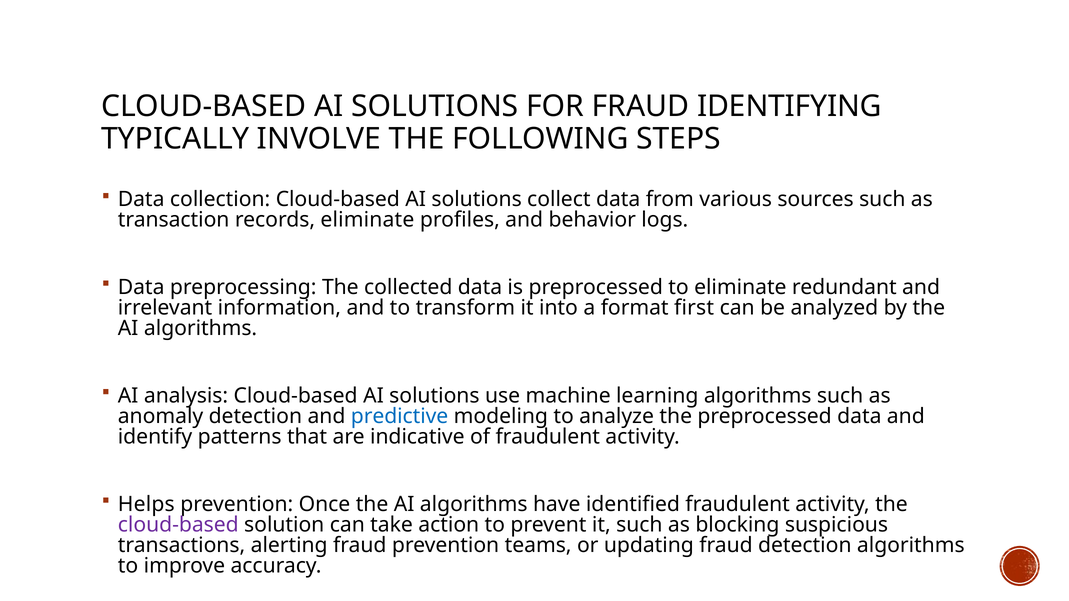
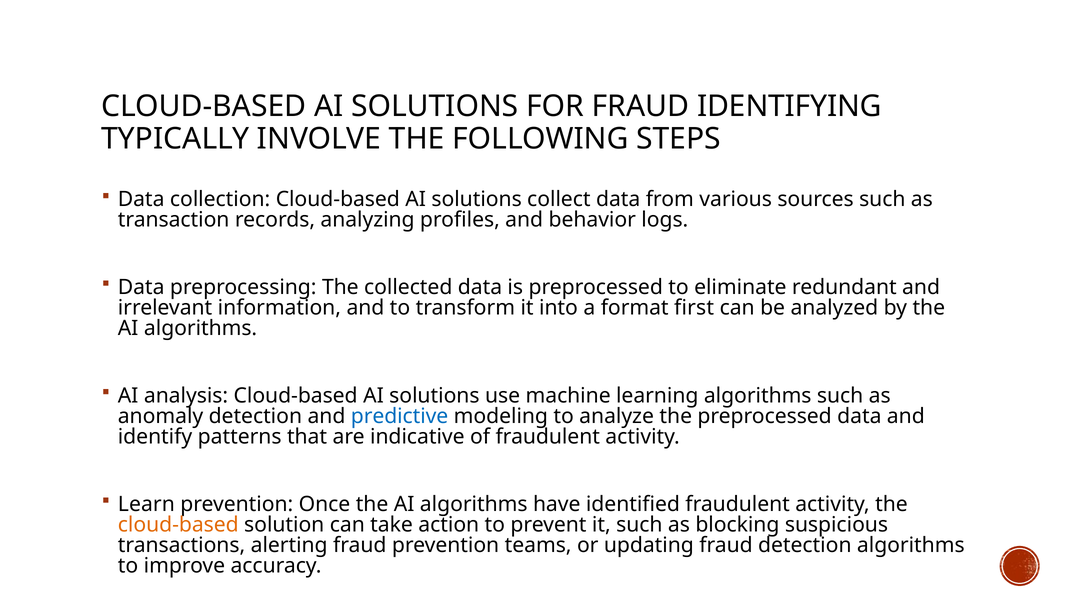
records eliminate: eliminate -> analyzing (368, 220)
Helps: Helps -> Learn (146, 504)
cloud-based colour: purple -> orange (178, 525)
